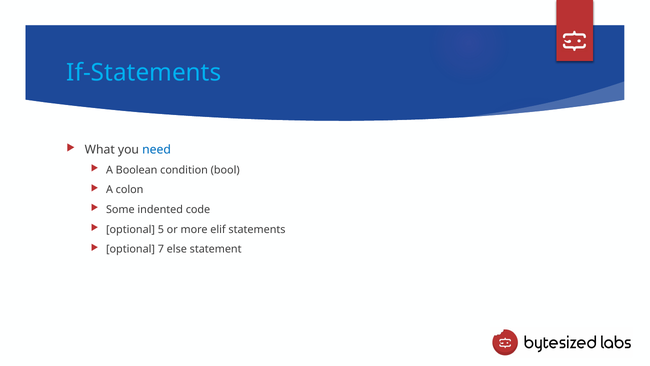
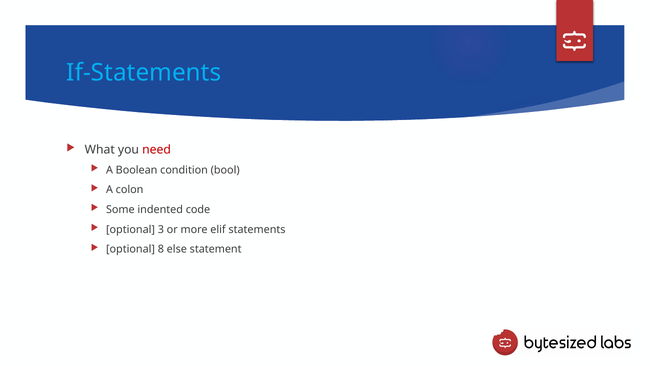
need colour: blue -> red (157, 149)
5: 5 -> 3 (161, 229)
7: 7 -> 8 (161, 249)
